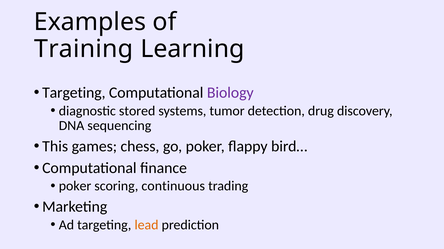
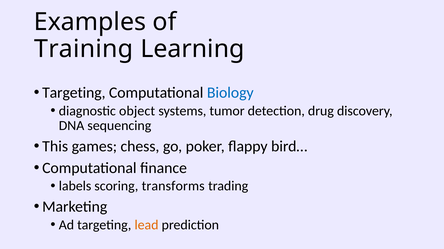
Biology colour: purple -> blue (230, 93)
stored: stored -> object (137, 111)
poker: poker -> labels (75, 187)
continuous: continuous -> transforms (173, 187)
